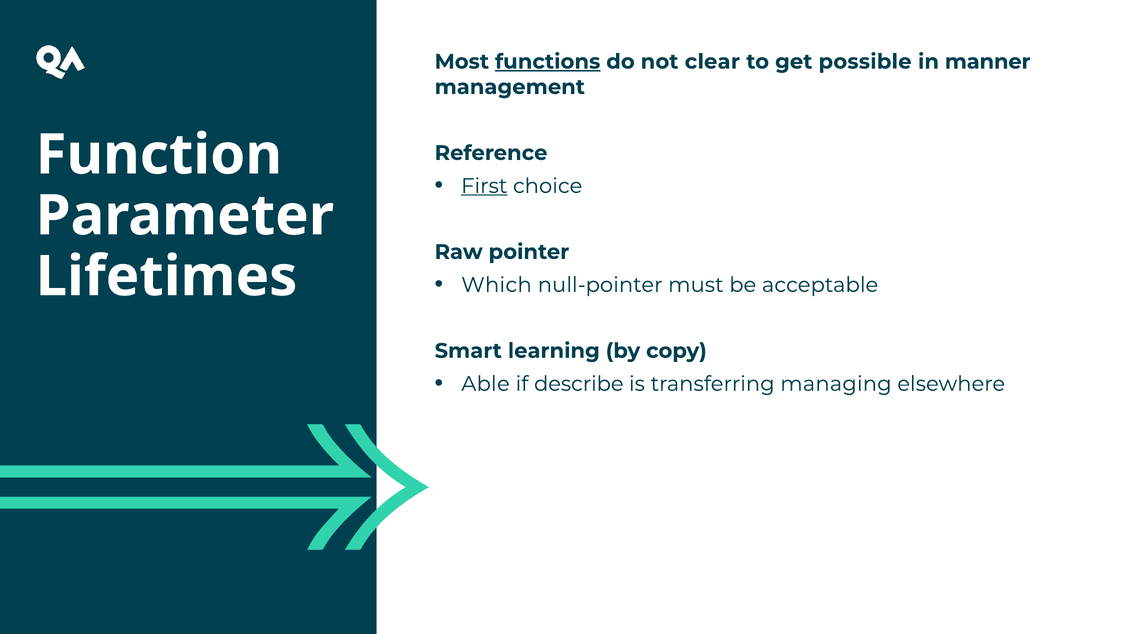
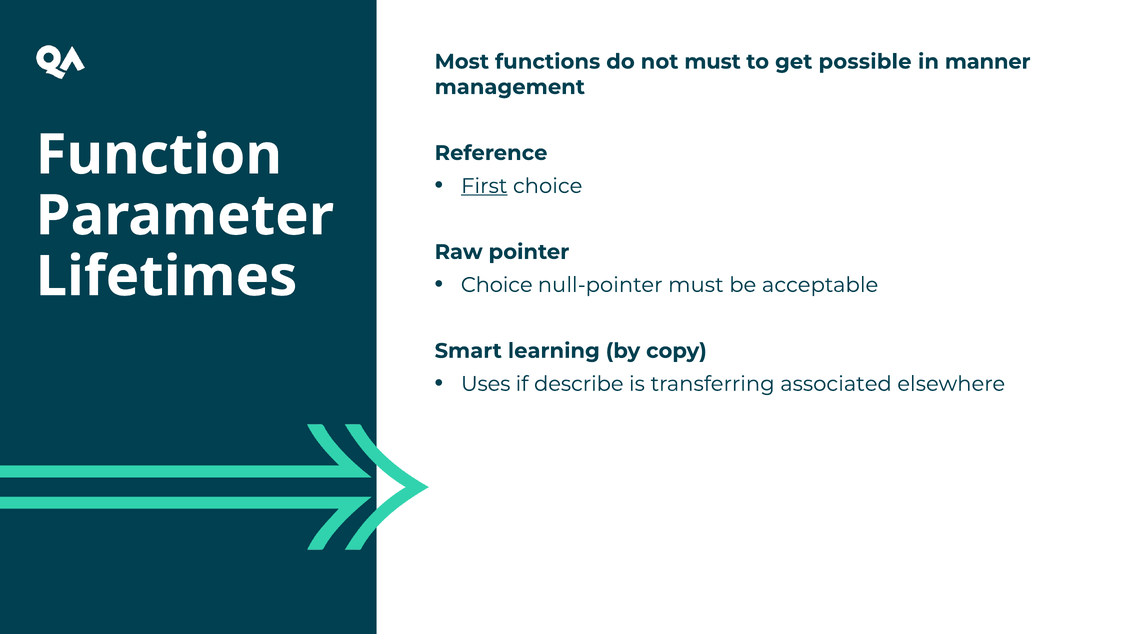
functions underline: present -> none (548, 62)
not clear: clear -> must (713, 62)
Which: Which -> Choice (497, 285)
Able: Able -> Uses (486, 384)
managing: managing -> associated (836, 384)
